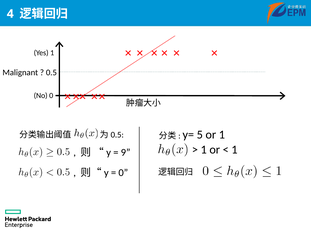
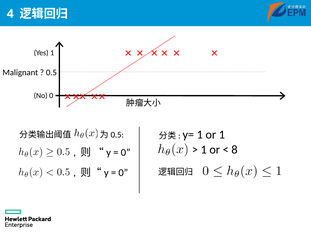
y= 5: 5 -> 1 (200, 135)
1: 1 -> 8 (234, 150)
9: 9 -> 0 (126, 153)
